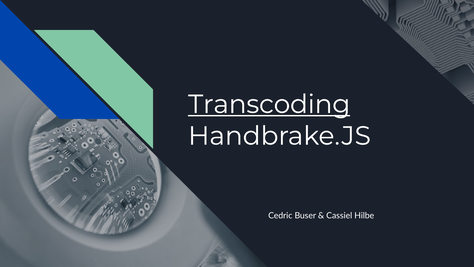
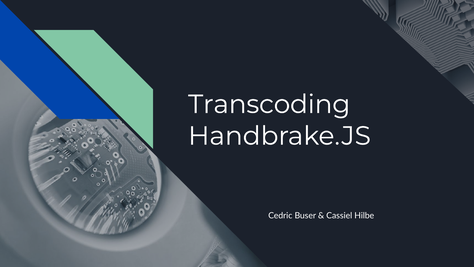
Transcoding underline: present -> none (269, 104)
